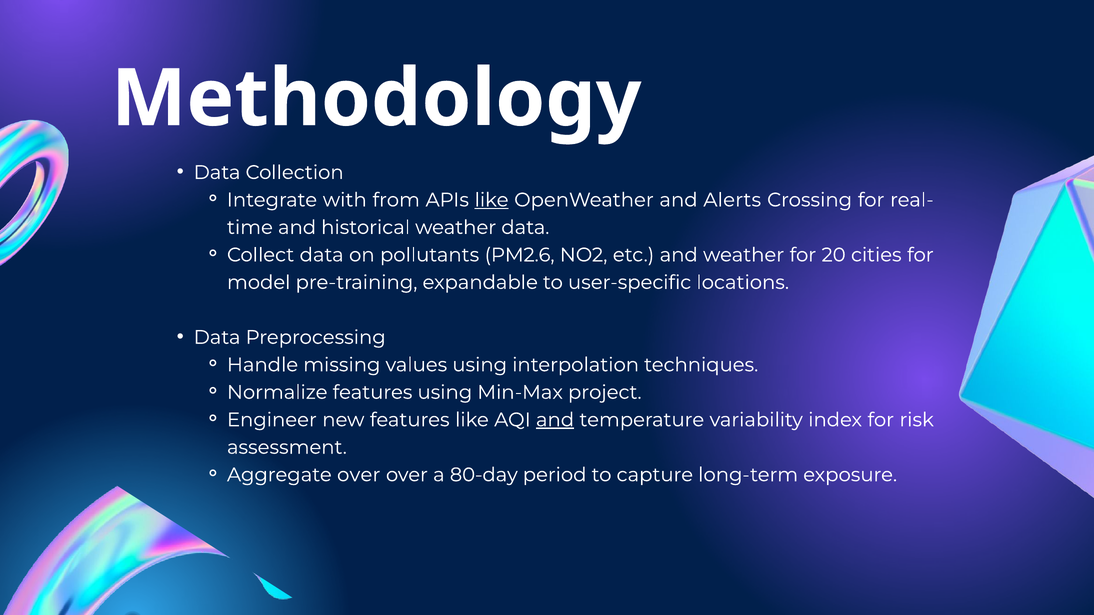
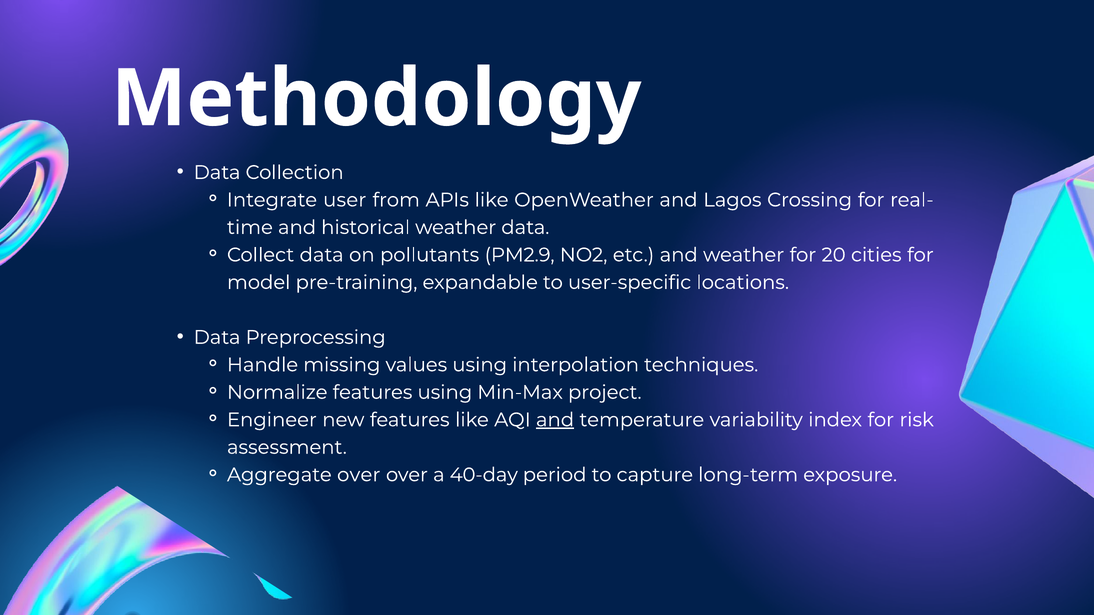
with: with -> user (345, 200)
like underline: present -> none (492, 200)
Alerts: Alerts -> Lagos (732, 200)
PM2.6: PM2.6 -> PM2.9 (520, 255)
80-day: 80-day -> 40-day (484, 475)
